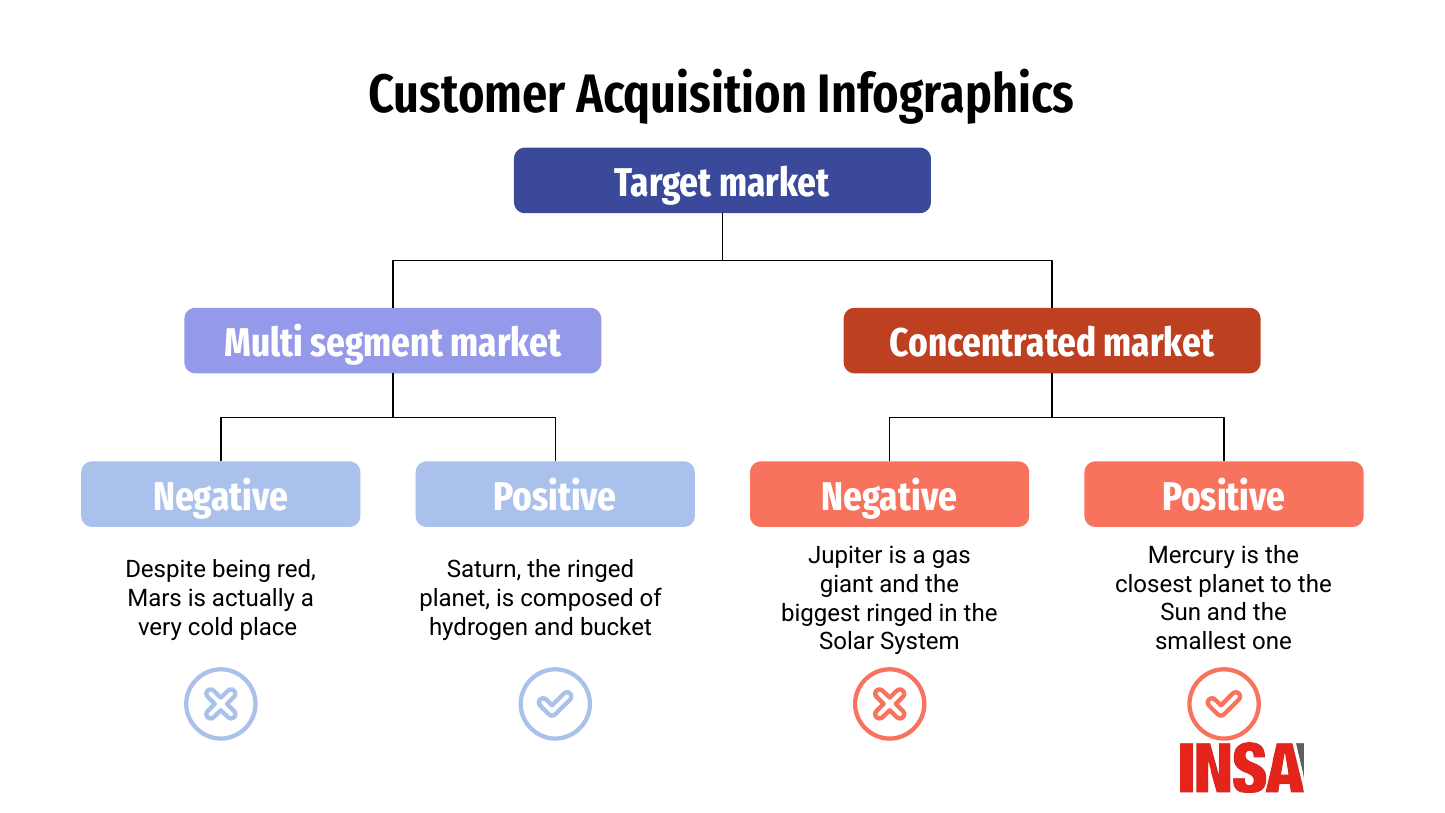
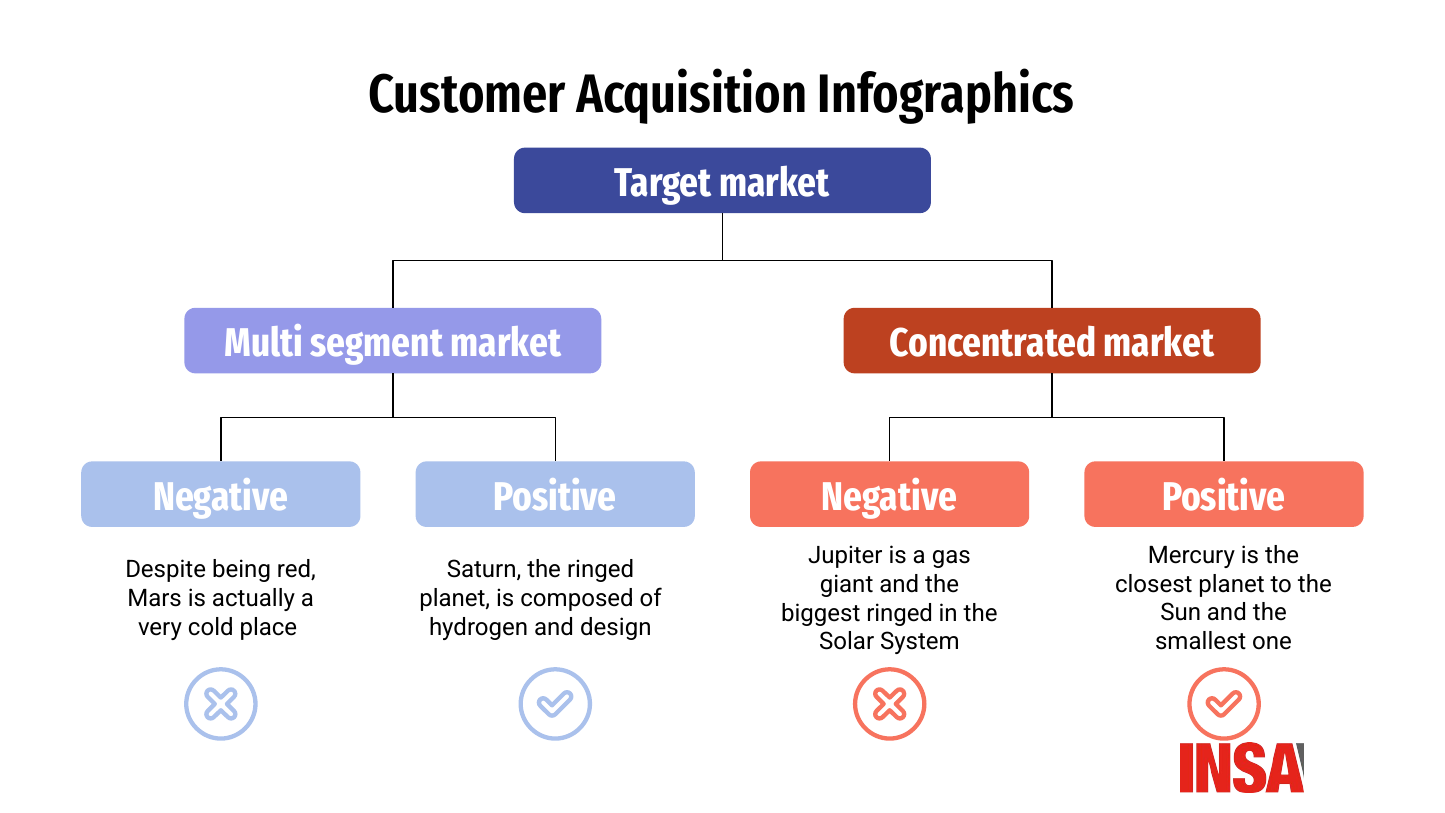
bucket: bucket -> design (616, 627)
